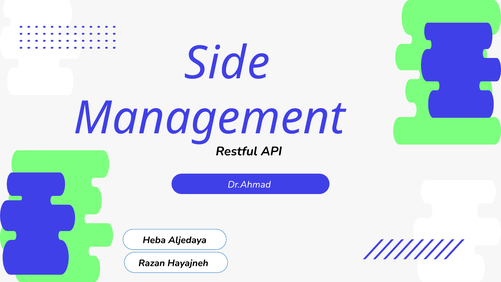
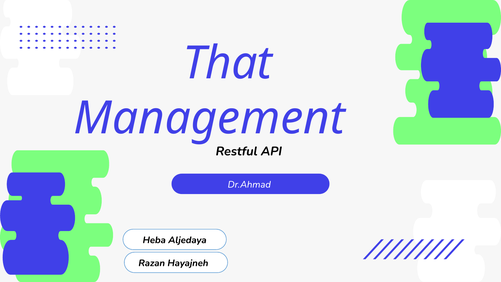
Side: Side -> That (227, 63)
